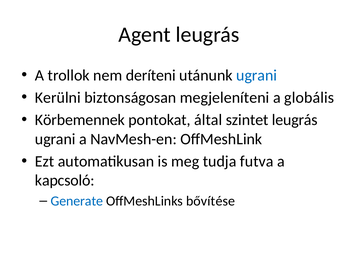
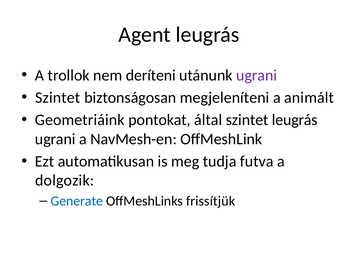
ugrani colour: blue -> purple (257, 75)
Kerülni: Kerülni -> Szintet (58, 97)
globális: globális -> animált (309, 97)
Körbemennek: Körbemennek -> Geometriáink (80, 120)
kapcsoló: kapcsoló -> dolgozik (65, 180)
bővítése: bővítése -> frissítjük (211, 201)
